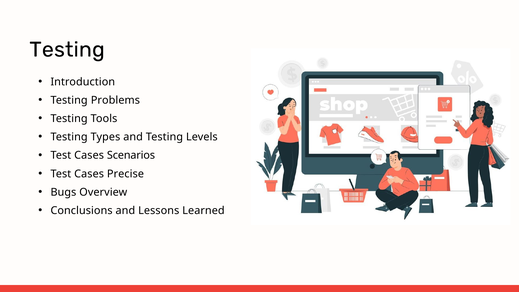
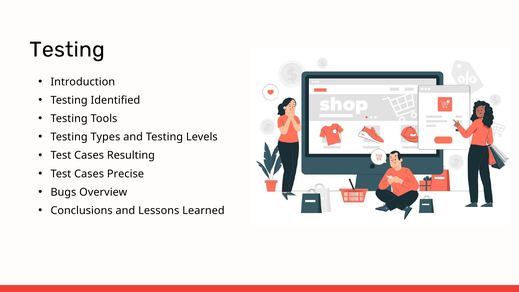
Problems: Problems -> Identified (115, 100)
Scenarios: Scenarios -> Resulting (131, 155)
